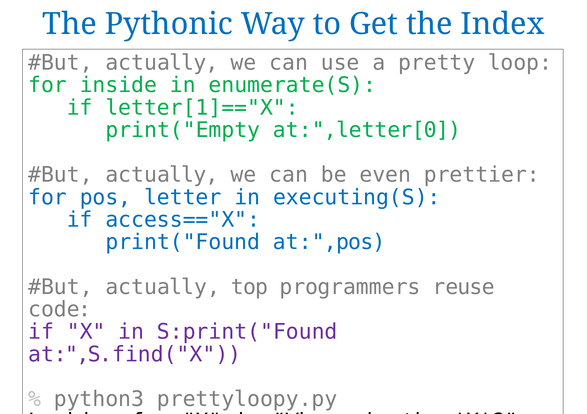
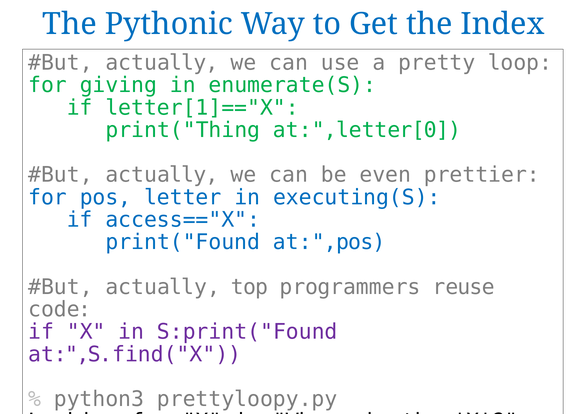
inside: inside -> giving (118, 85)
print("Empty: print("Empty -> print("Thing (183, 130)
